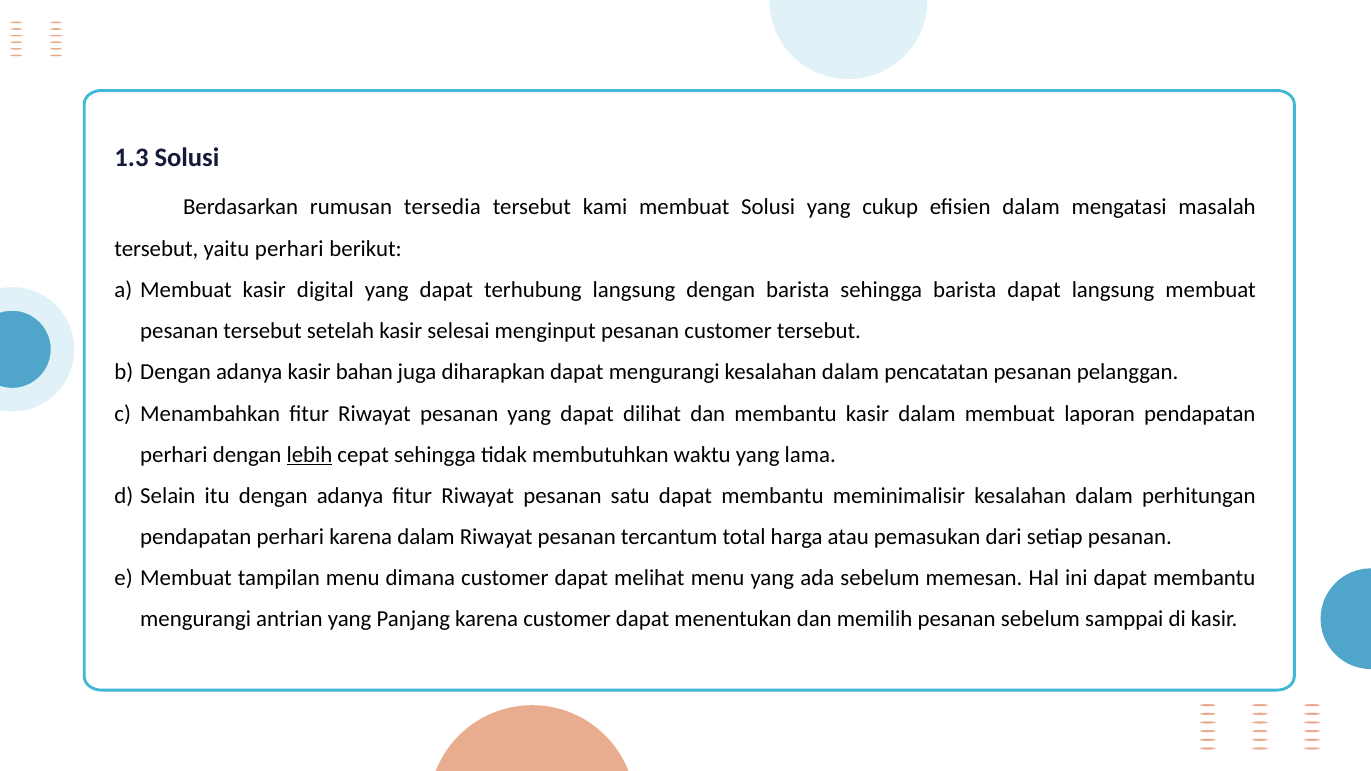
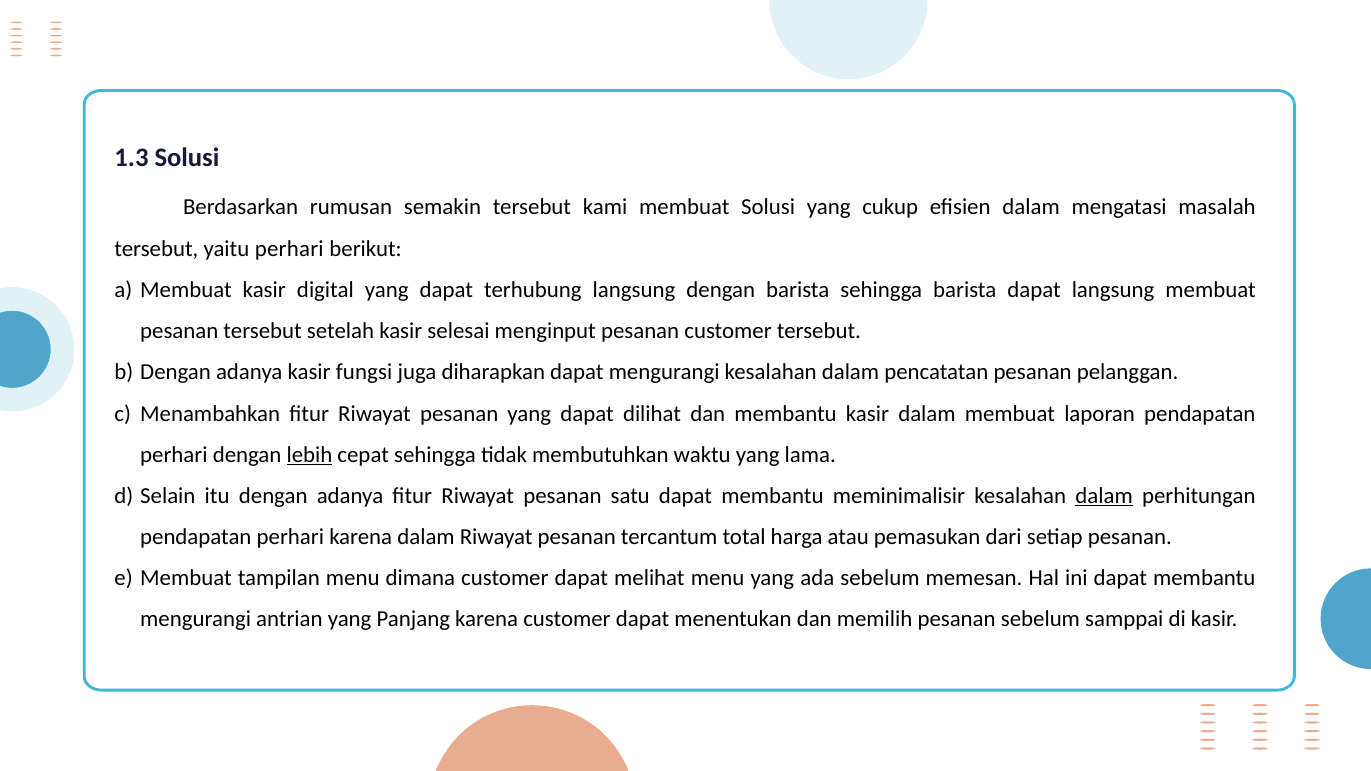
tersedia: tersedia -> semakin (442, 207)
bahan: bahan -> fungsi (364, 372)
dalam underline: none -> present (1104, 496)
